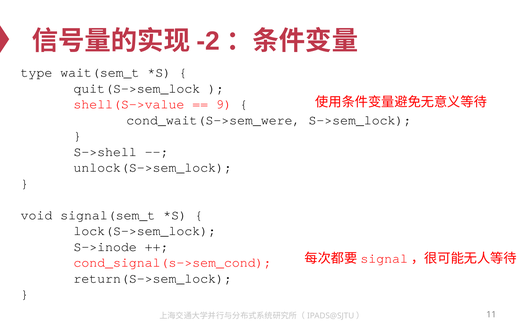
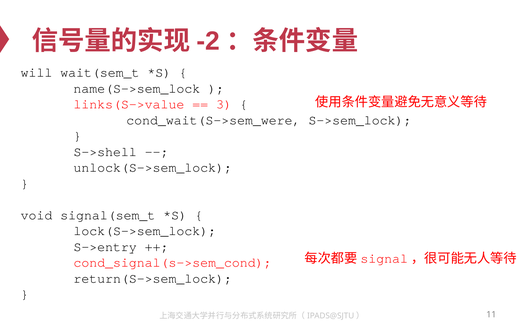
type: type -> will (37, 73)
quit(S->sem_lock: quit(S->sem_lock -> name(S->sem_lock (137, 88)
shell(S->value: shell(S->value -> links(S->value (129, 104)
9: 9 -> 3 (224, 104)
S->inode: S->inode -> S->entry (105, 247)
